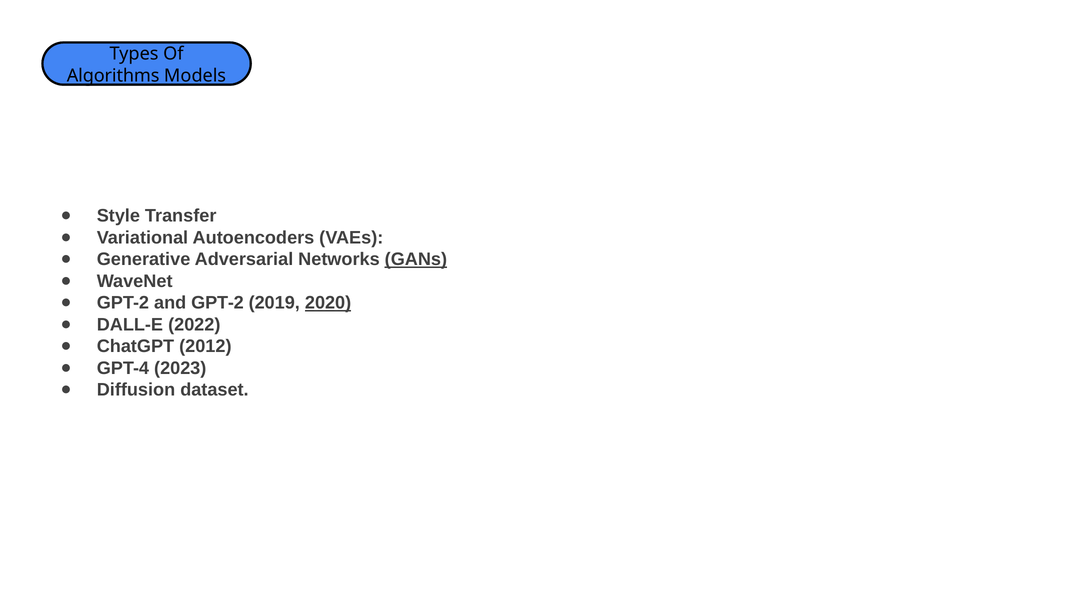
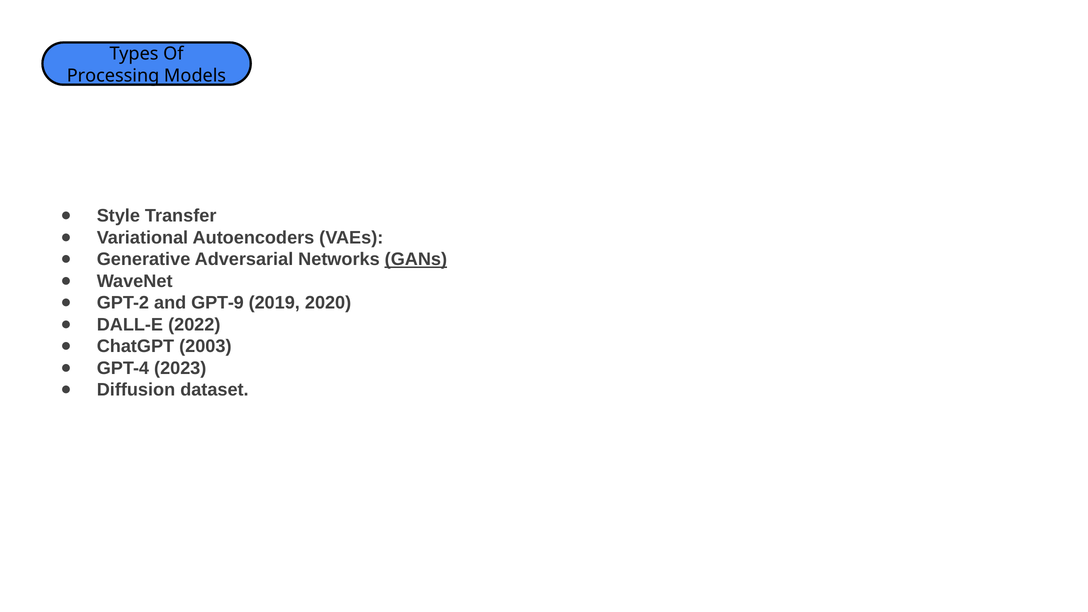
Algorithms: Algorithms -> Processing (113, 76)
and GPT-2: GPT-2 -> GPT-9 (218, 303)
2020 underline: present -> none (328, 303)
2012: 2012 -> 2003 (205, 346)
